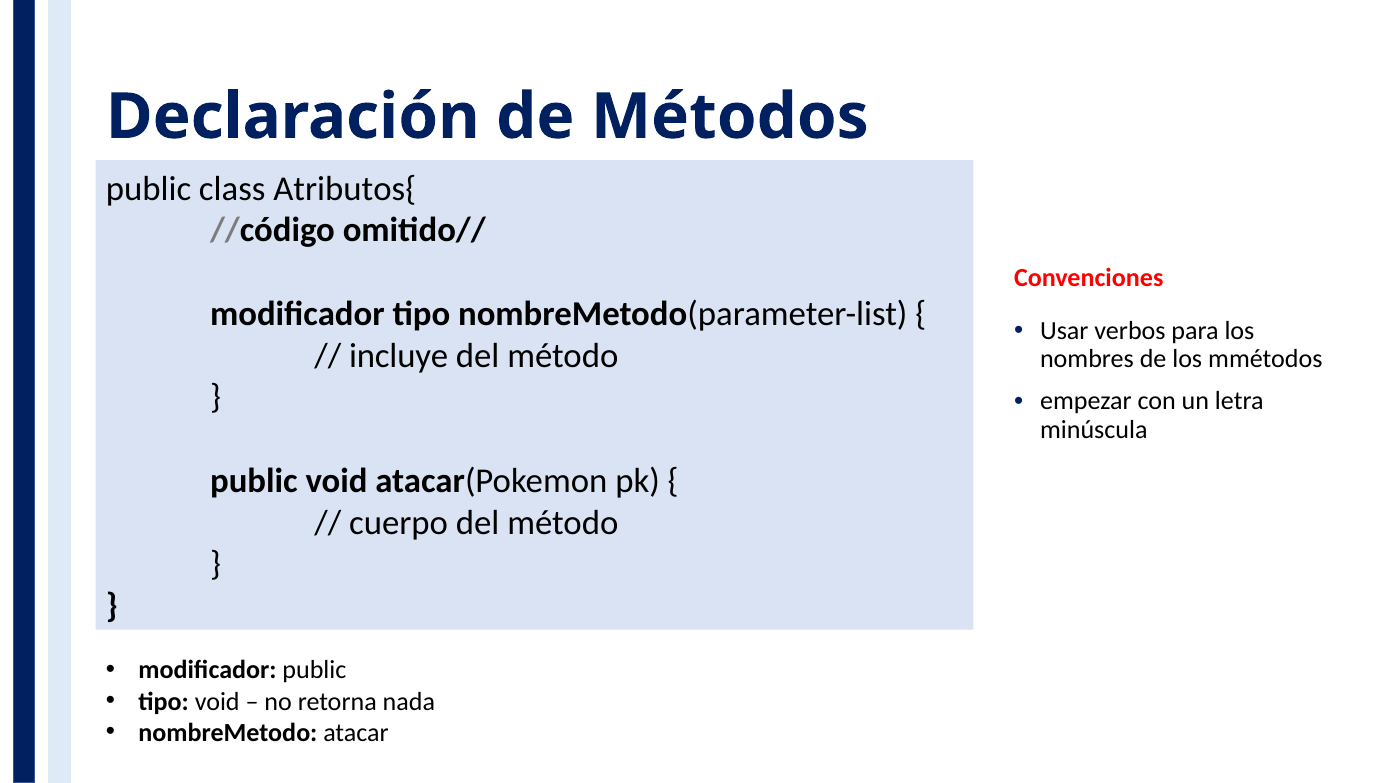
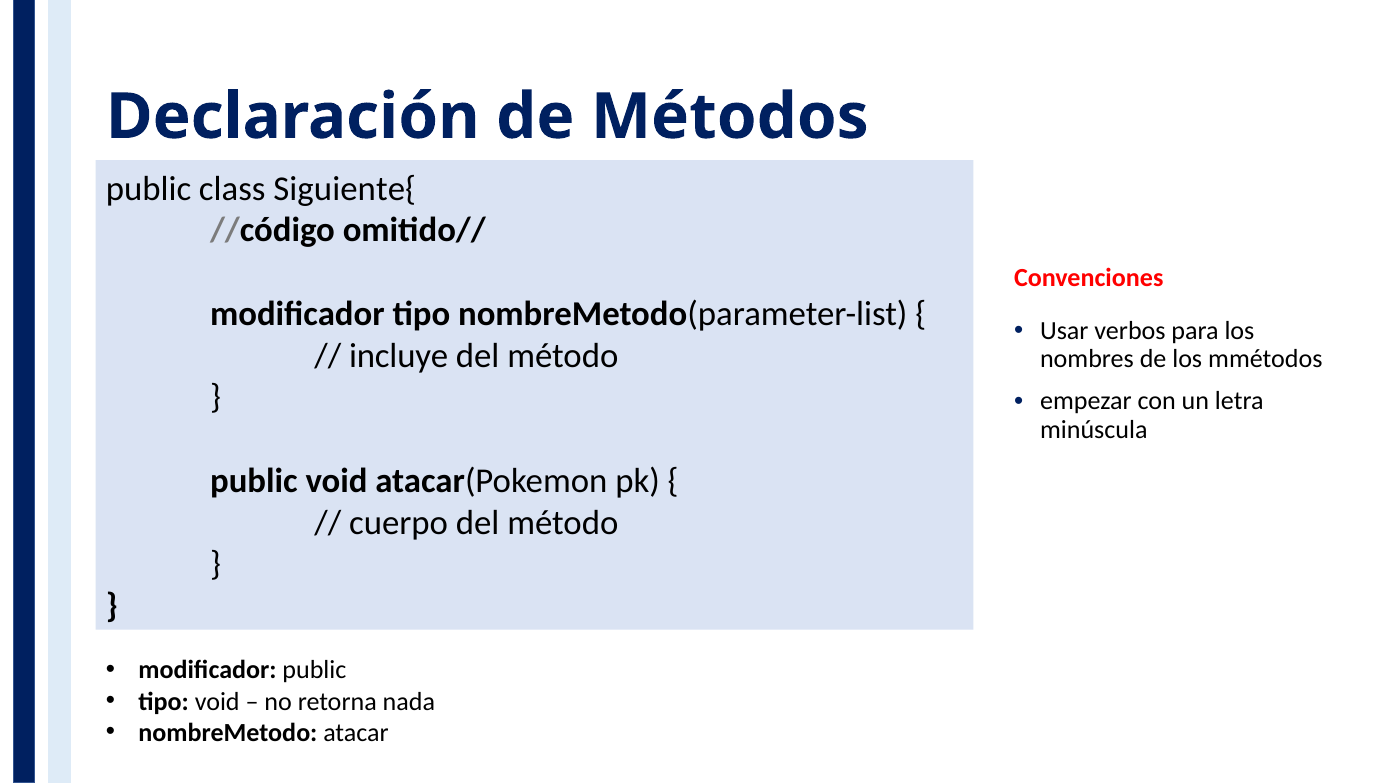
Atributos{: Atributos{ -> Siguiente{ (345, 188)
